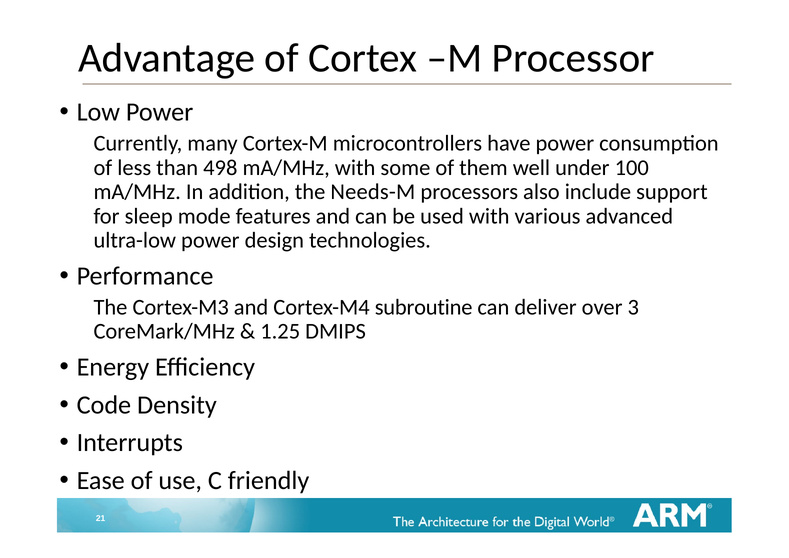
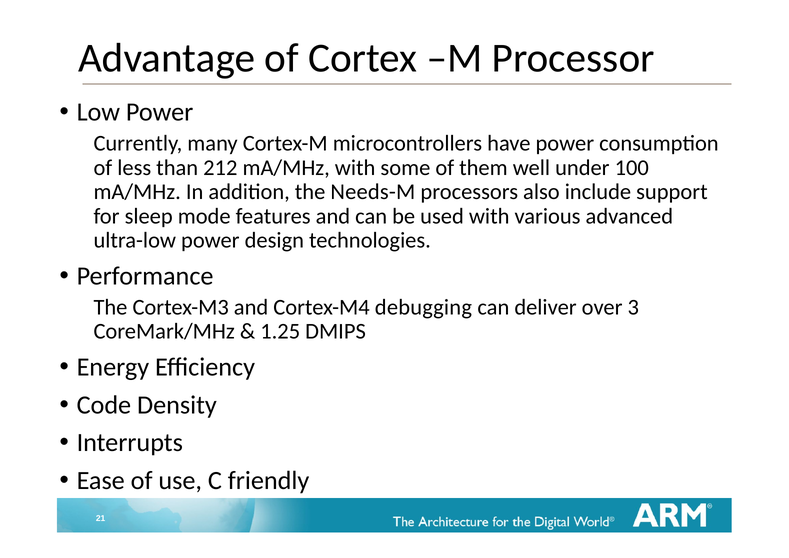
498: 498 -> 212 (220, 167)
subroutine: subroutine -> debugging (423, 307)
